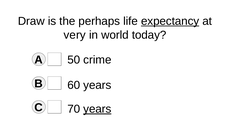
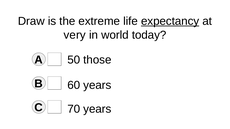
perhaps: perhaps -> extreme (99, 21)
crime: crime -> those (97, 60)
years underline: present -> none (97, 109)
